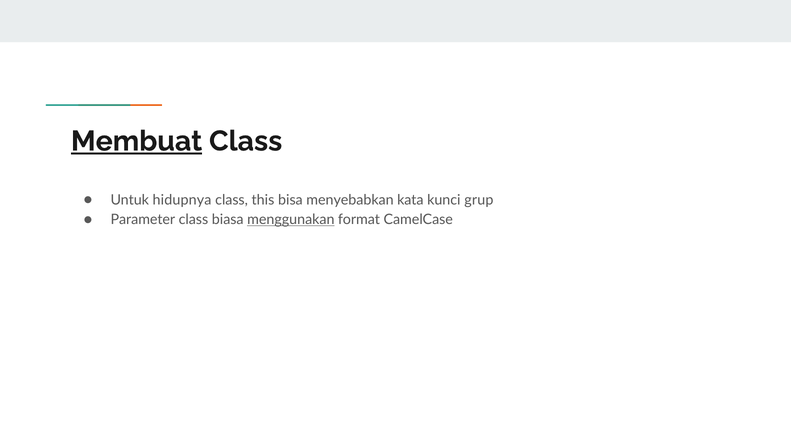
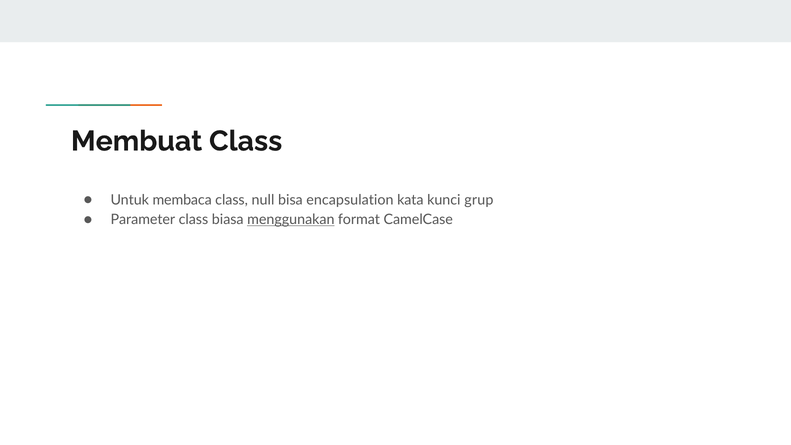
Membuat underline: present -> none (137, 141)
hidupnya: hidupnya -> membaca (182, 200)
this: this -> null (263, 200)
menyebabkan: menyebabkan -> encapsulation (350, 200)
